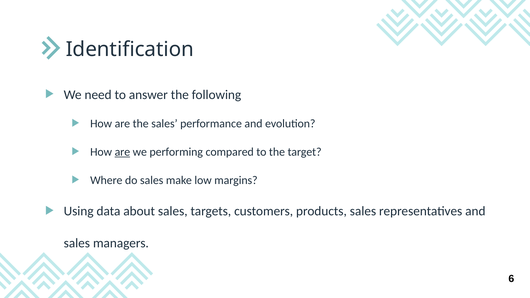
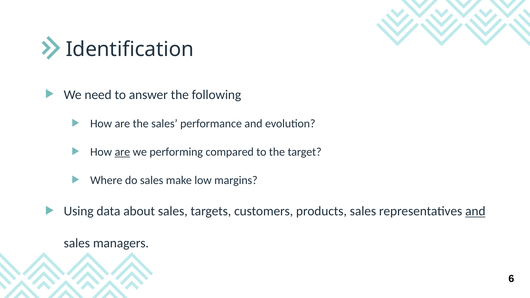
and underline: none -> present (475, 211)
